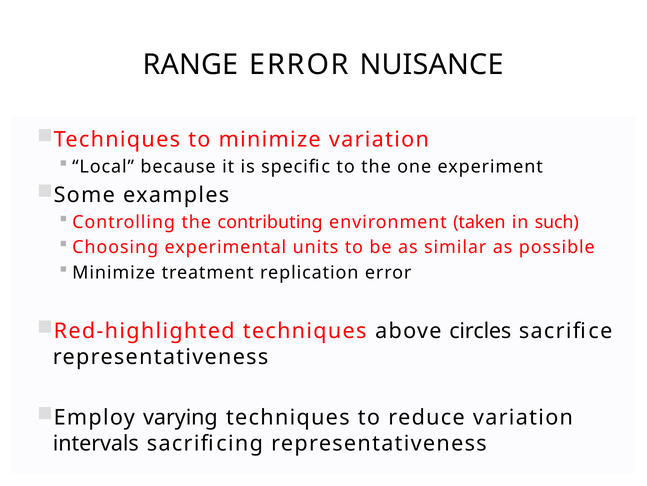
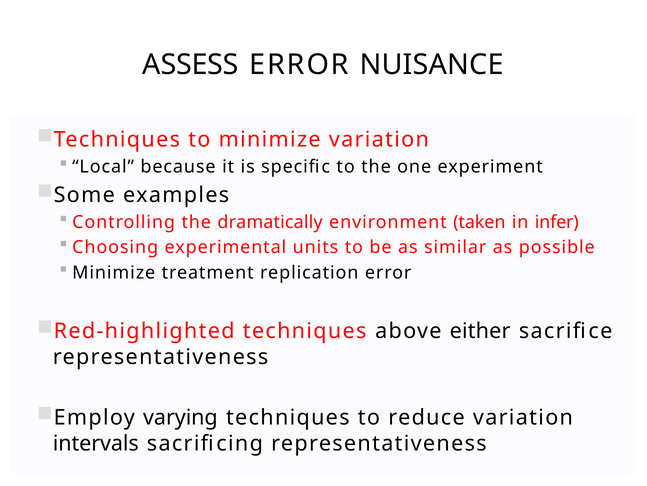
RANGE: RANGE -> ASSESS (191, 64)
contributing: contributing -> dramatically (270, 222)
such: such -> infer (557, 222)
circles: circles -> either (480, 331)
